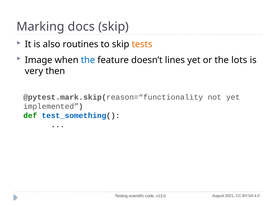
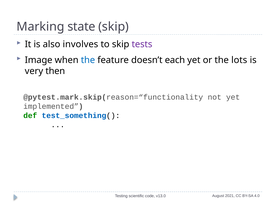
docs: docs -> state (81, 27)
routines: routines -> involves (80, 44)
tests colour: orange -> purple (142, 44)
lines: lines -> each (175, 60)
